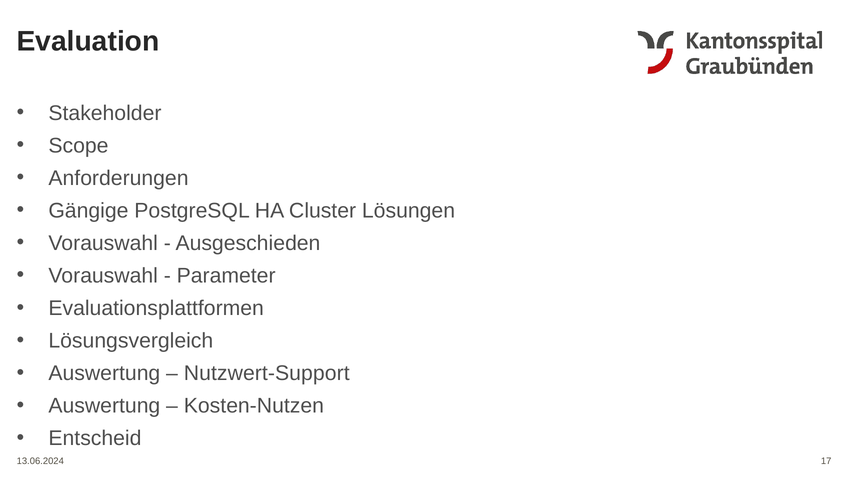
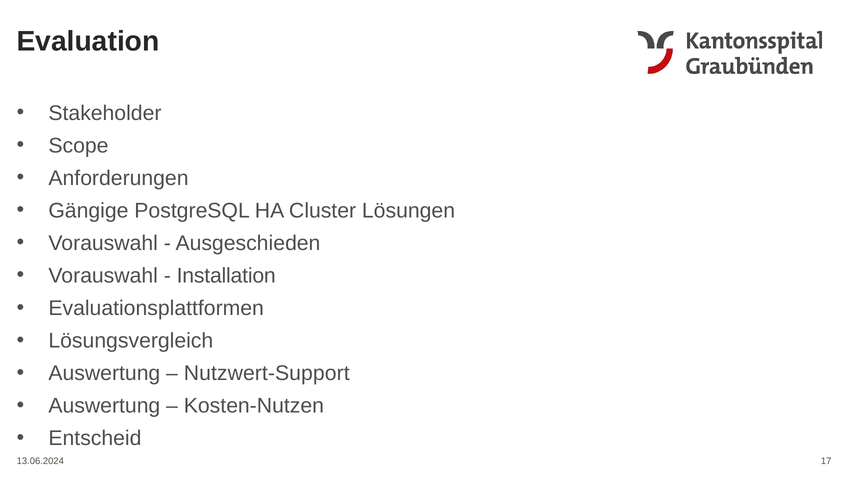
Parameter: Parameter -> Installation (226, 276)
